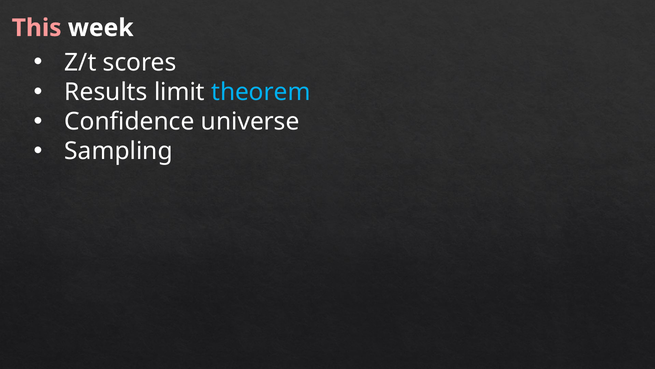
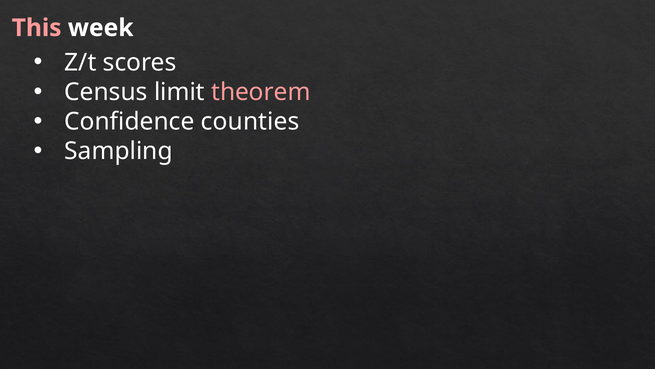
Results: Results -> Census (106, 92)
theorem colour: light blue -> pink (261, 92)
universe: universe -> counties (250, 122)
